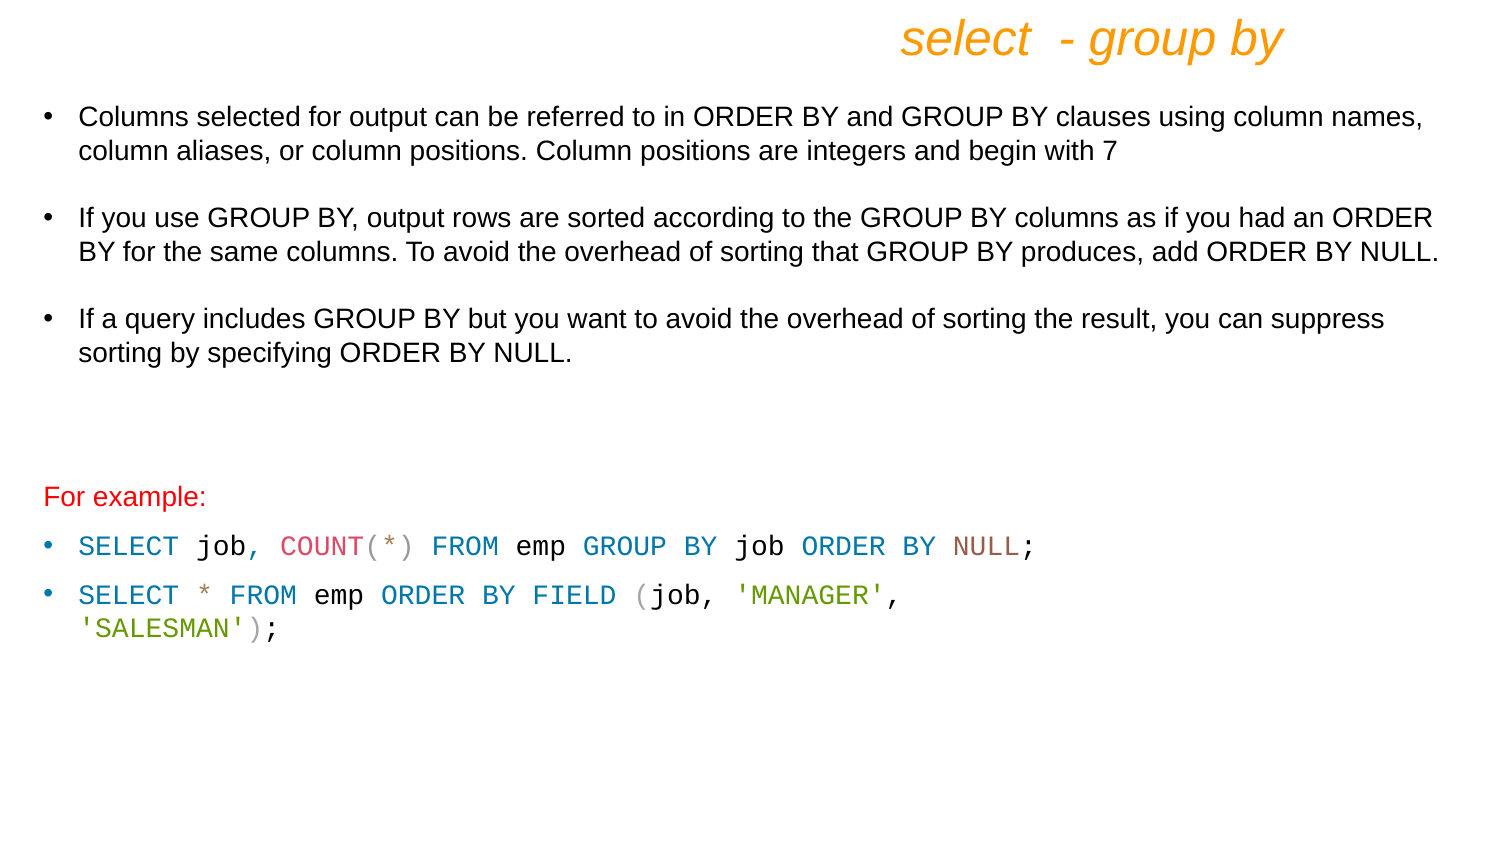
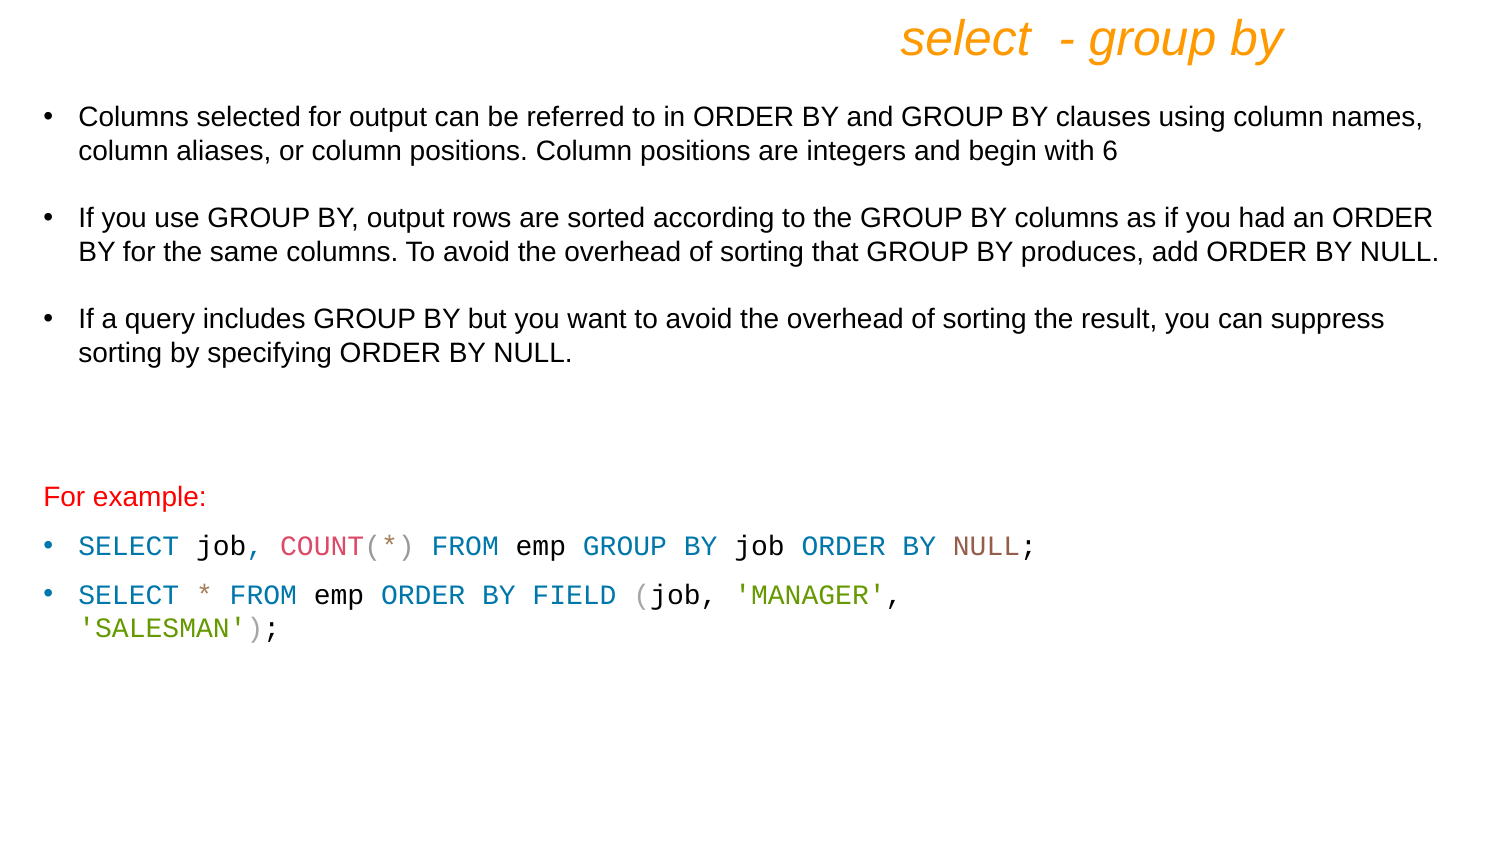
7: 7 -> 6 (1110, 151)
